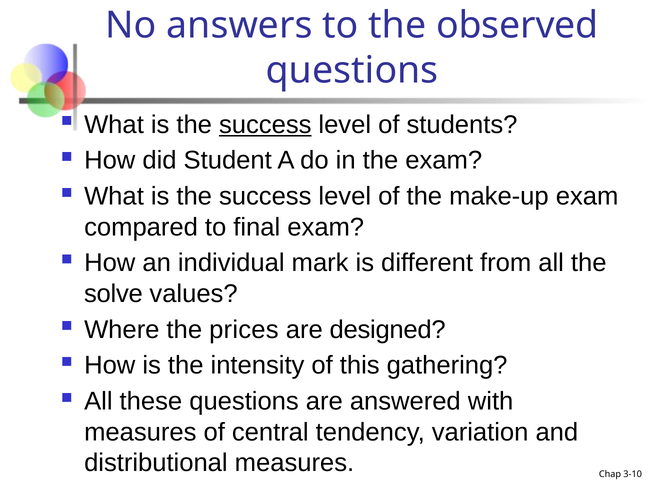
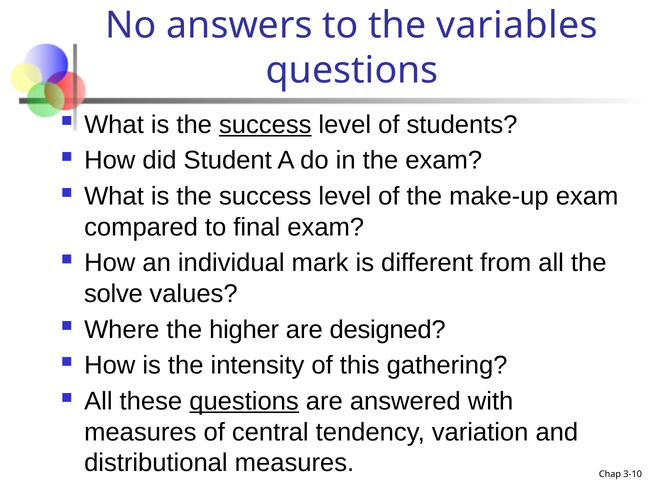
observed: observed -> variables (517, 25)
prices: prices -> higher (244, 330)
questions underline: none -> present (244, 402)
